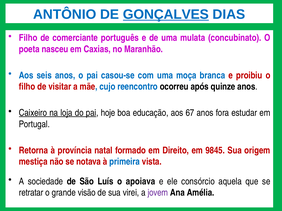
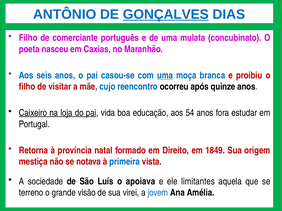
uma underline: none -> present (165, 76)
hoje: hoje -> vida (108, 113)
67: 67 -> 54 (190, 113)
9845: 9845 -> 1849 (215, 151)
consórcio: consórcio -> limitantes (198, 182)
retratar: retratar -> terreno (31, 193)
jovem colour: purple -> blue (158, 193)
